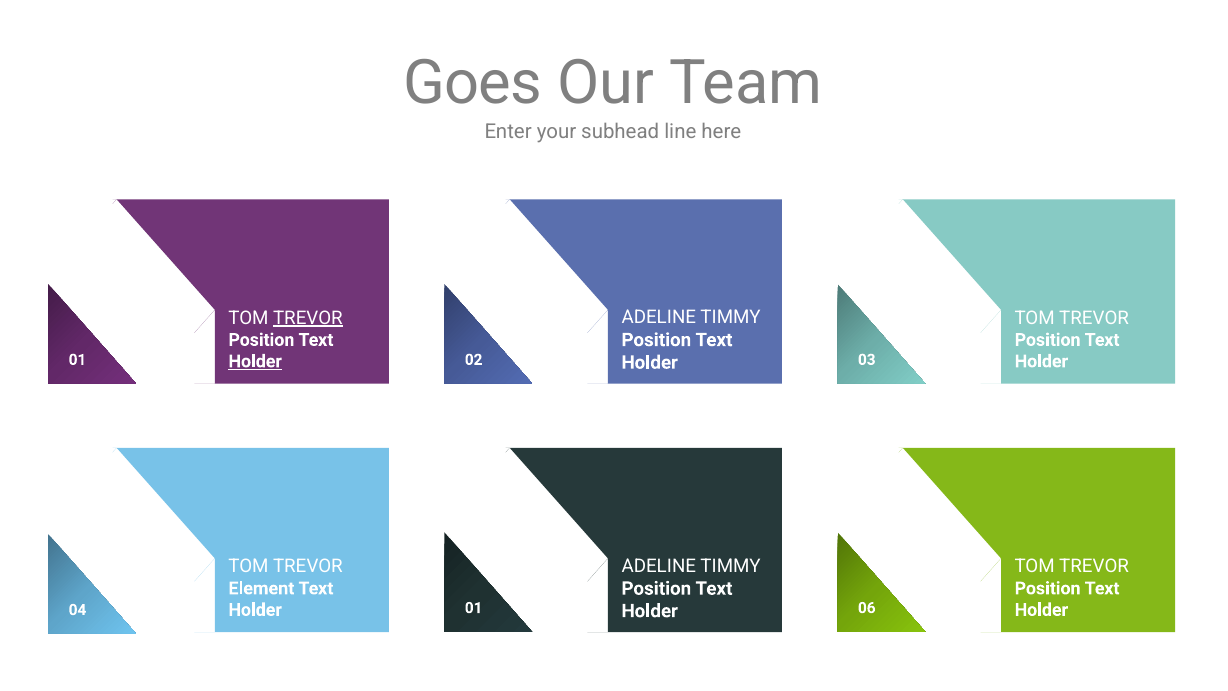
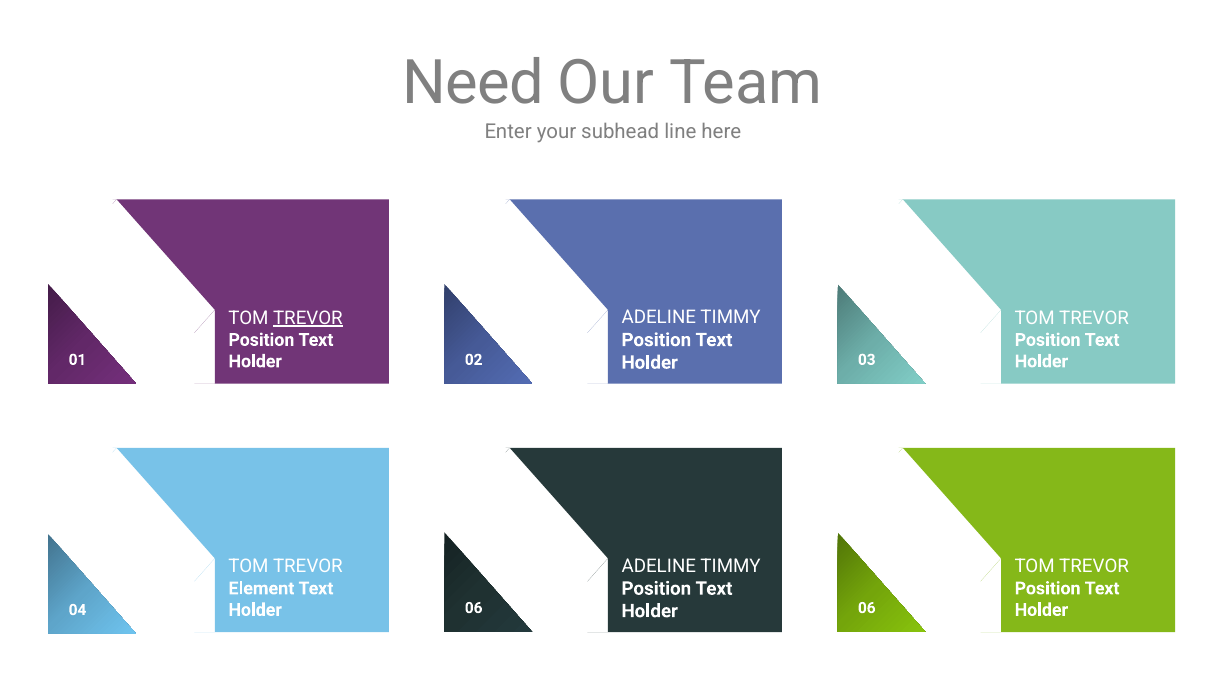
Goes: Goes -> Need (473, 83)
Holder underline: present -> none (255, 361)
04 01: 01 -> 06 (474, 608)
